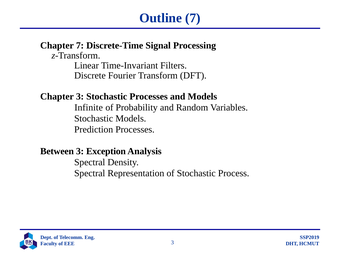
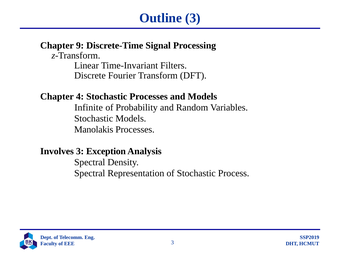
Outline 7: 7 -> 3 (193, 18)
Chapter 7: 7 -> 9 (80, 45)
Chapter 3: 3 -> 4 (80, 97)
Prediction: Prediction -> Manolakis (94, 129)
Between: Between -> Involves (57, 151)
